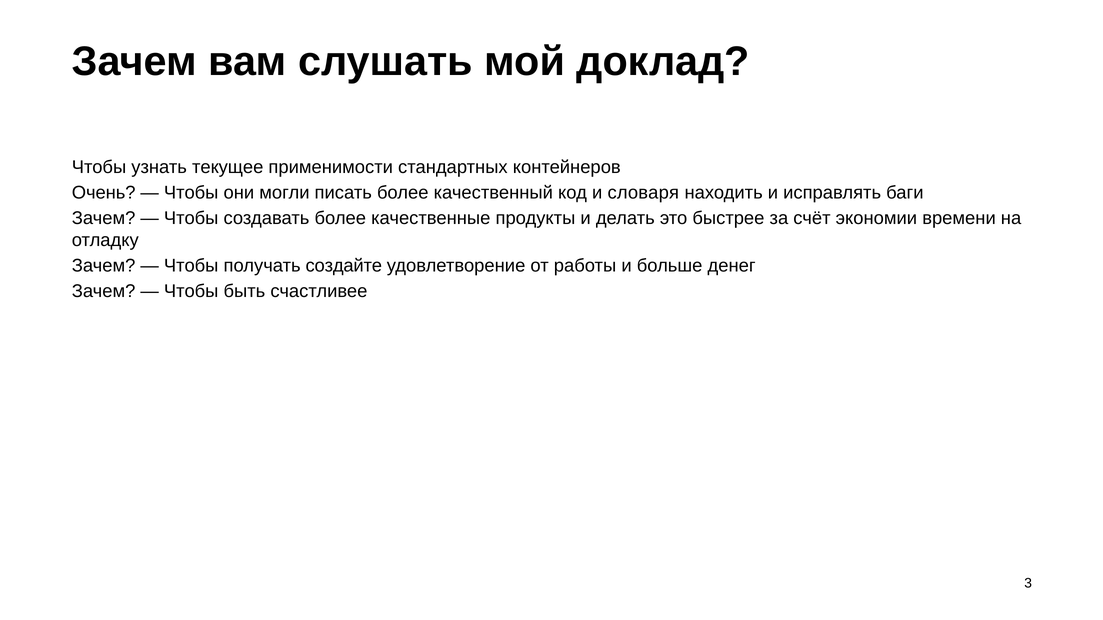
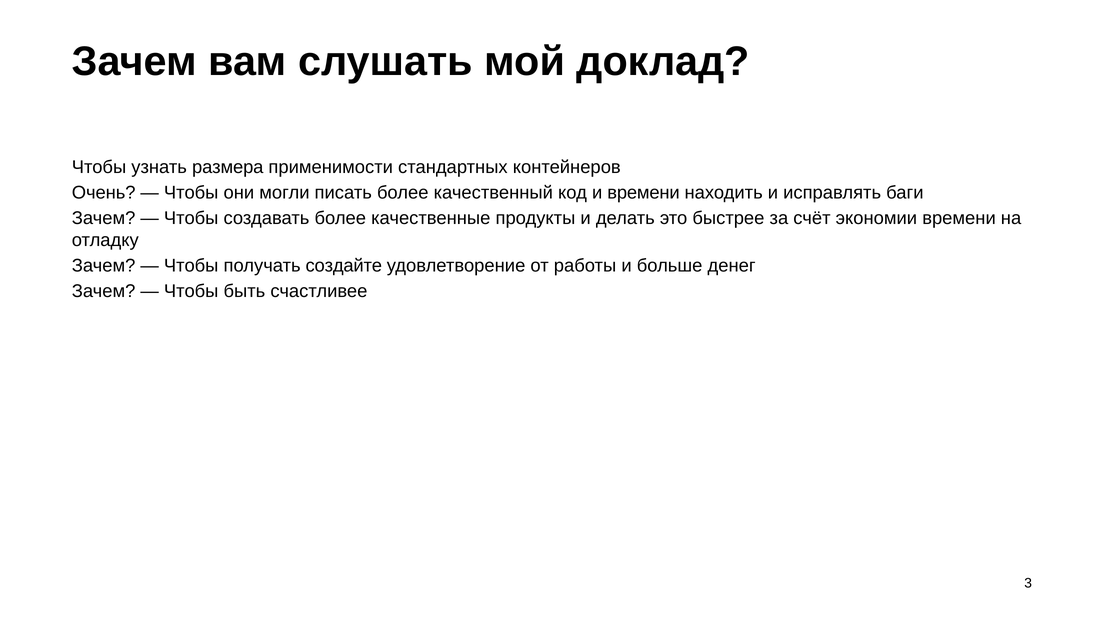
текущее: текущее -> размера (228, 167)
и словаря: словаря -> времени (643, 193)
